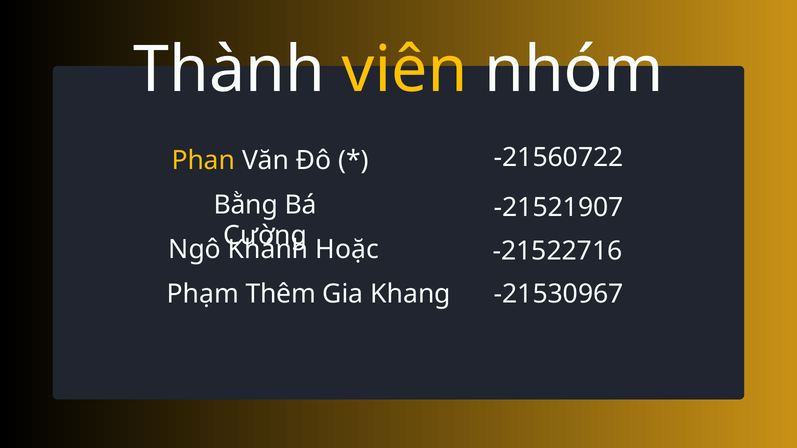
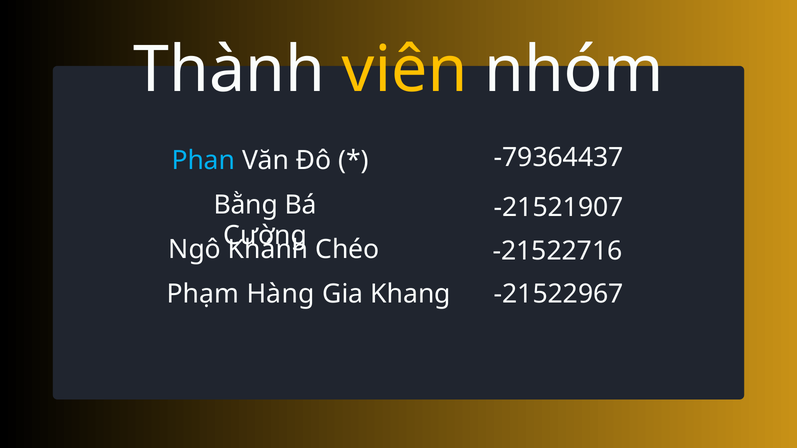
-21560722: -21560722 -> -79364437 (559, 157)
Phan colour: yellow -> light blue (203, 160)
Hoặc: Hoặc -> Chéo (347, 250)
Thêm: Thêm -> Hàng (281, 294)
-21530967: -21530967 -> -21522967 (559, 294)
